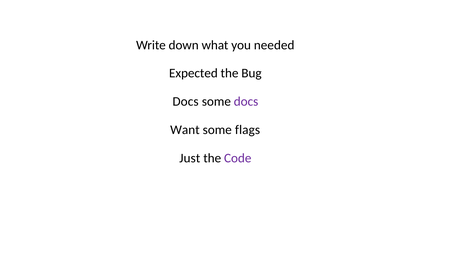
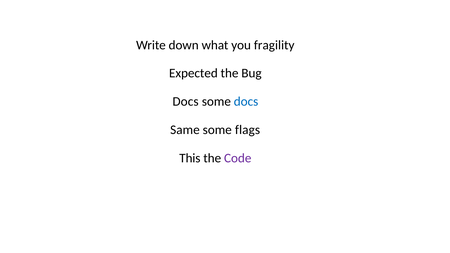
needed: needed -> fragility (274, 45)
docs colour: purple -> blue (246, 102)
Want: Want -> Same (185, 130)
Just: Just -> This (190, 158)
